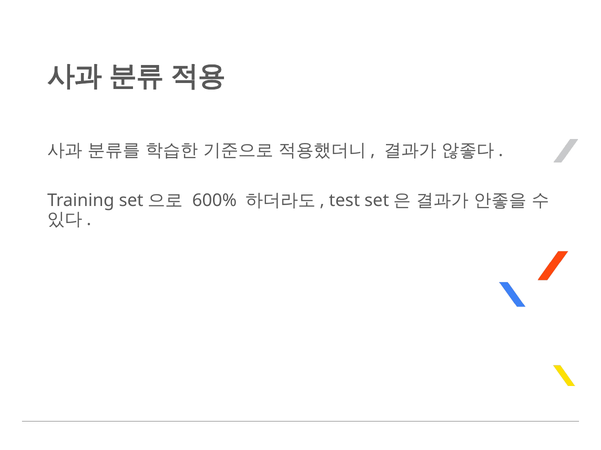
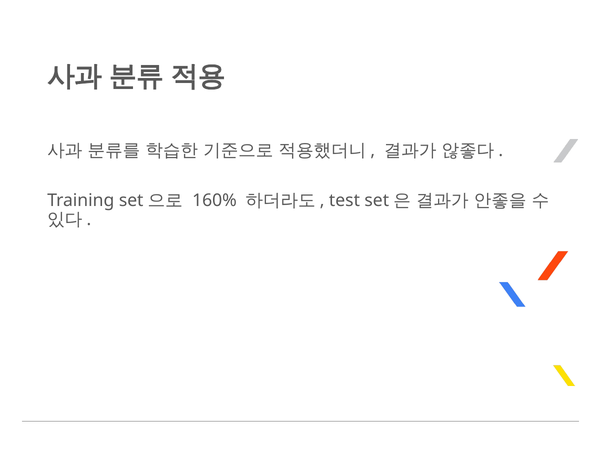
600%: 600% -> 160% (214, 201)
